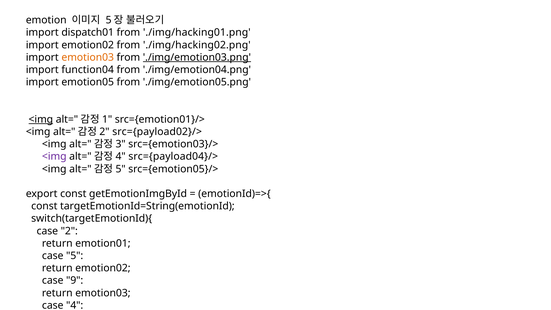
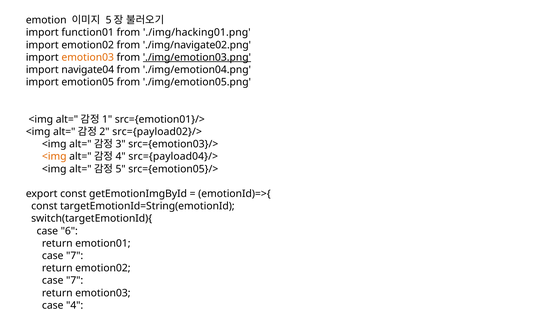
dispatch01: dispatch01 -> function01 (88, 33)
./img/hacking02.png: ./img/hacking02.png -> ./img/navigate02.png (197, 45)
function04: function04 -> navigate04 (88, 70)
<img underline: present -> none (41, 119)
<img colour: purple -> orange (54, 157)
2: 2 -> 6 (69, 231)
5: 5 -> 7 (75, 256)
9: 9 -> 7 (75, 280)
